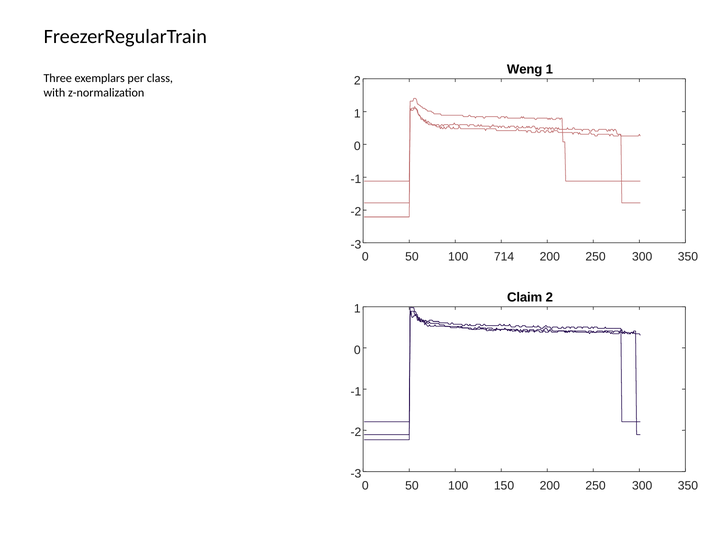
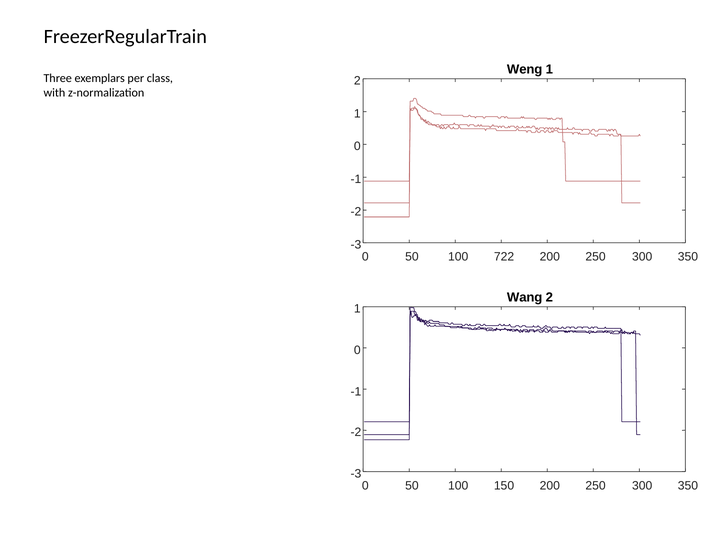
714: 714 -> 722 (504, 257)
Claim: Claim -> Wang (525, 297)
